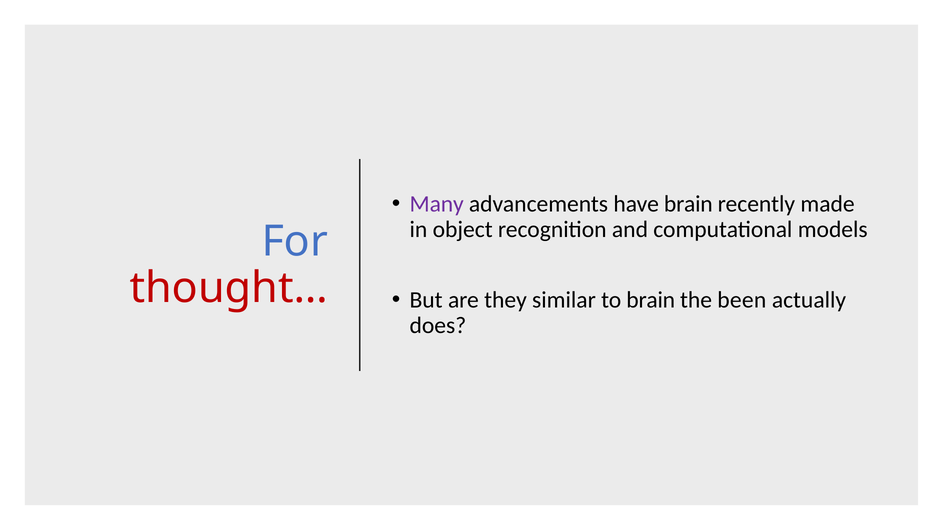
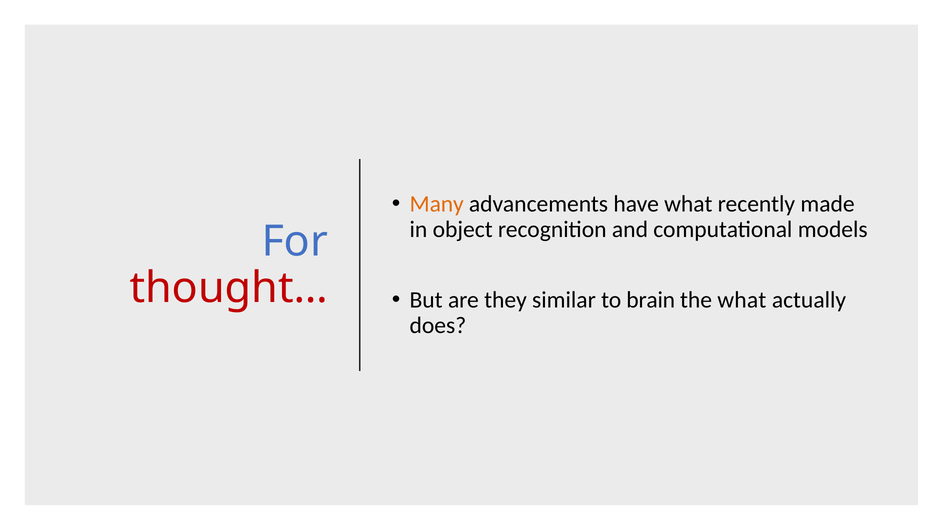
Many colour: purple -> orange (437, 204)
have brain: brain -> what (688, 204)
the been: been -> what (742, 300)
